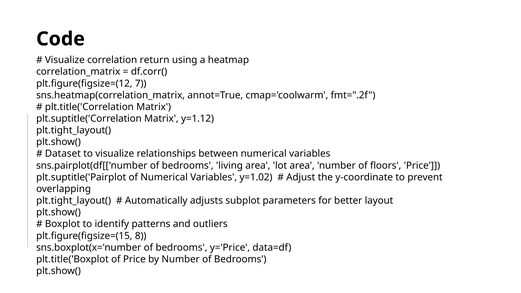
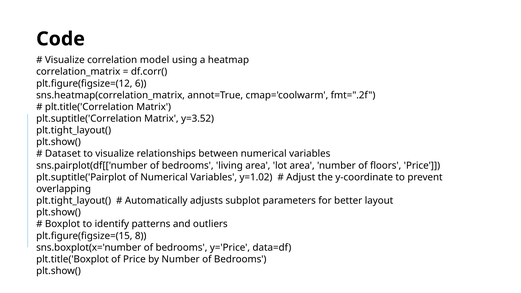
return: return -> model (155, 60)
7: 7 -> 6 (141, 83)
y=1.12: y=1.12 -> y=3.52 (198, 119)
